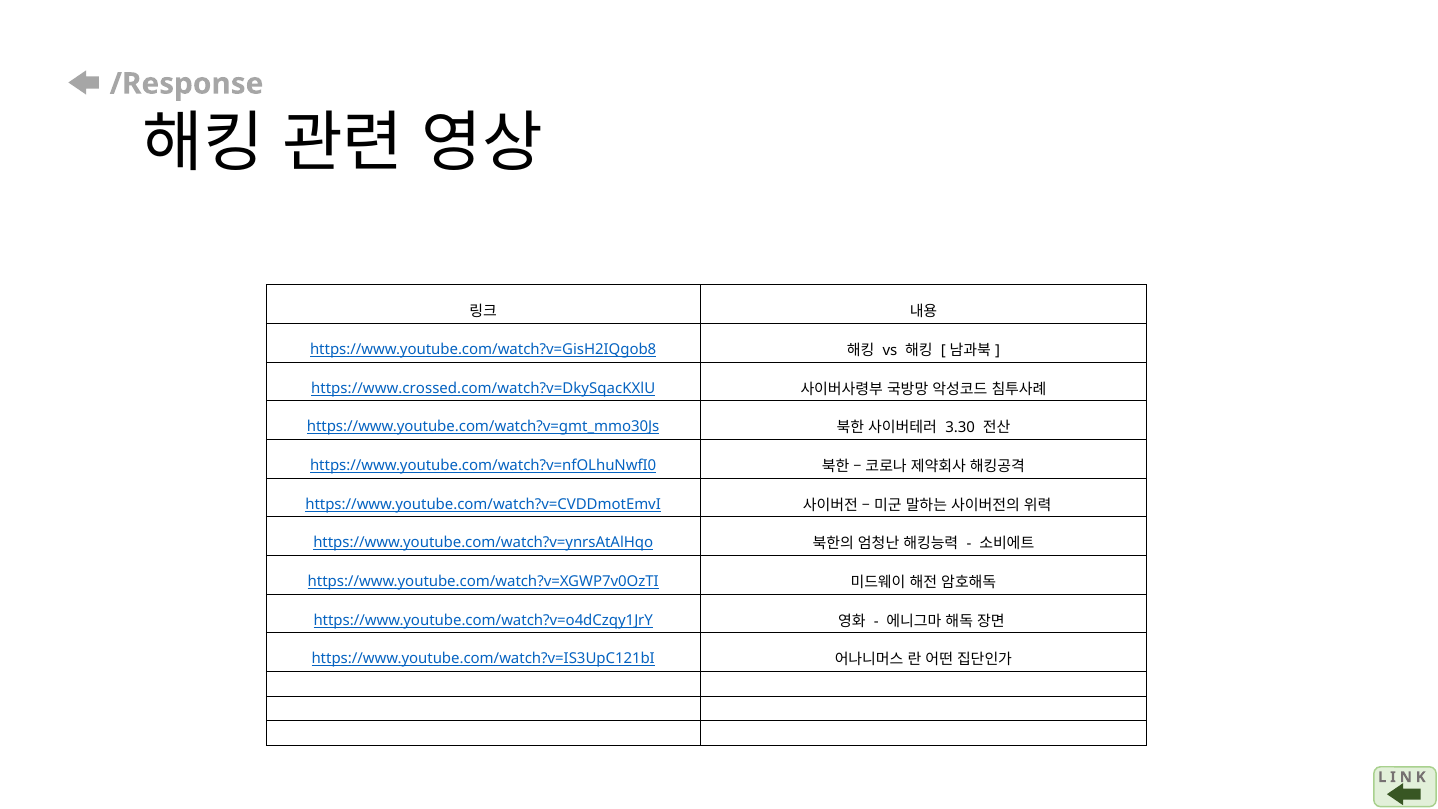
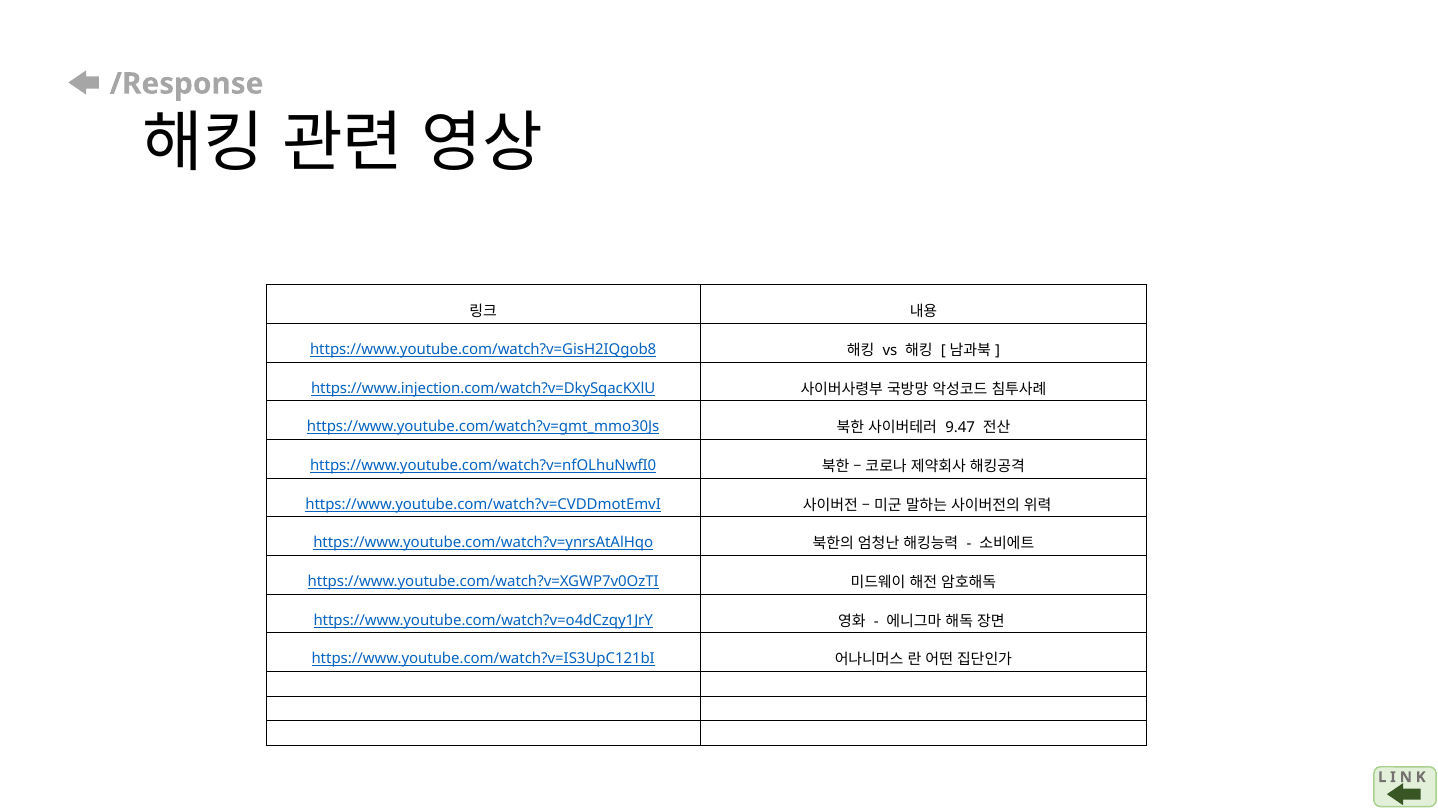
https://www.crossed.com/watch?v=DkySqacKXlU: https://www.crossed.com/watch?v=DkySqacKXlU -> https://www.injection.com/watch?v=DkySqacKXlU (483, 388)
3.30: 3.30 -> 9.47 (960, 428)
